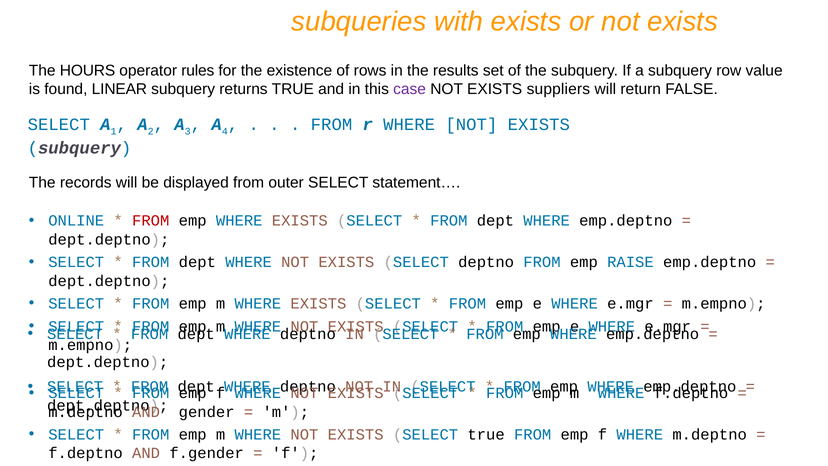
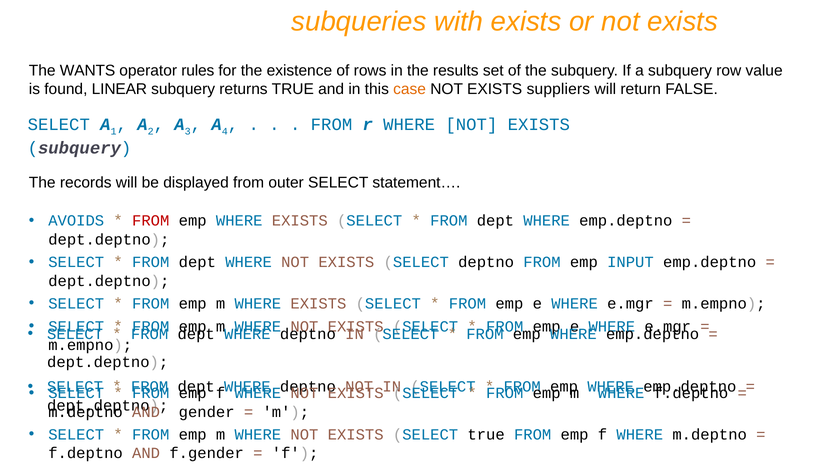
HOURS: HOURS -> WANTS (88, 70)
case colour: purple -> orange (410, 89)
ONLINE: ONLINE -> AVOIDS (76, 221)
RAISE: RAISE -> INPUT (630, 262)
